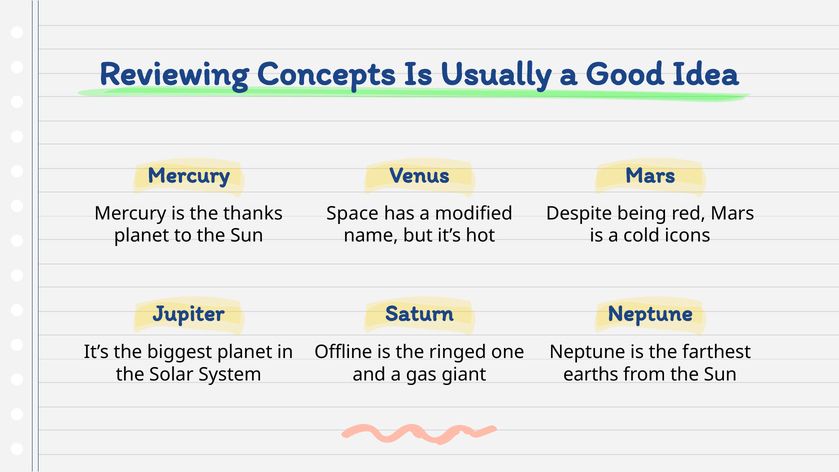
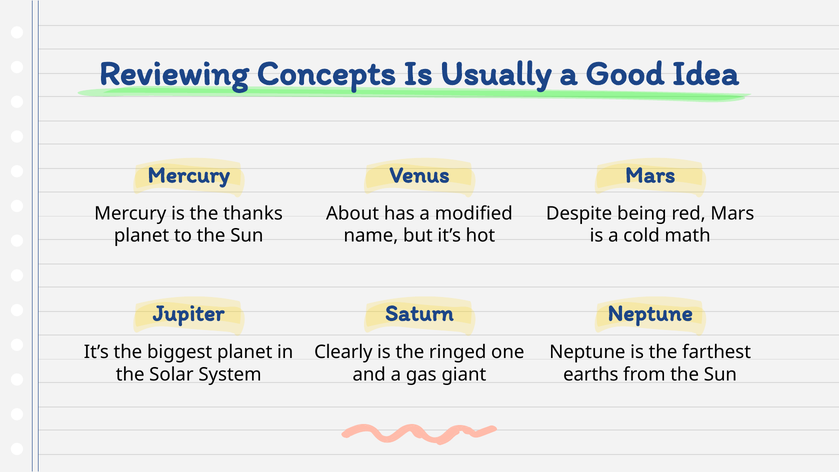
Space: Space -> About (353, 213)
icons: icons -> math (688, 236)
Offline: Offline -> Clearly (343, 352)
